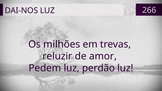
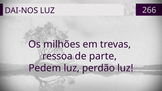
reluzir: reluzir -> ressoa (57, 56)
amor: amor -> parte (103, 56)
